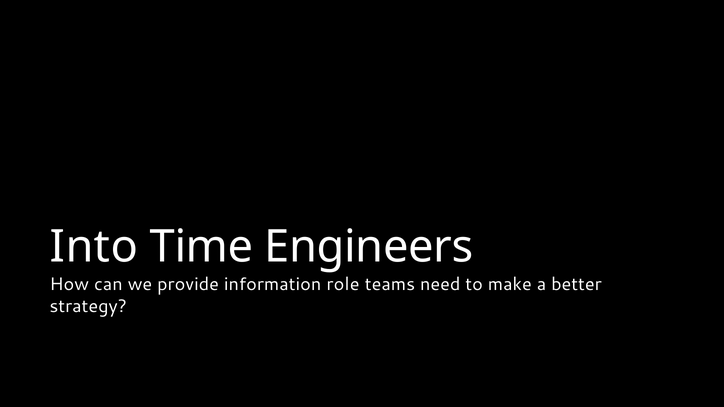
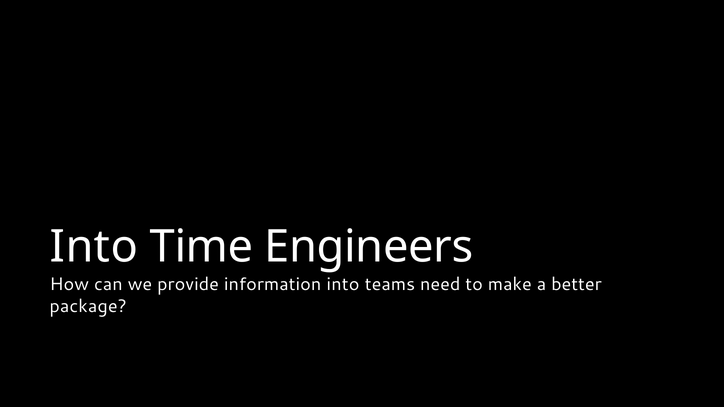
information role: role -> into (343, 285)
strategy: strategy -> package (88, 306)
